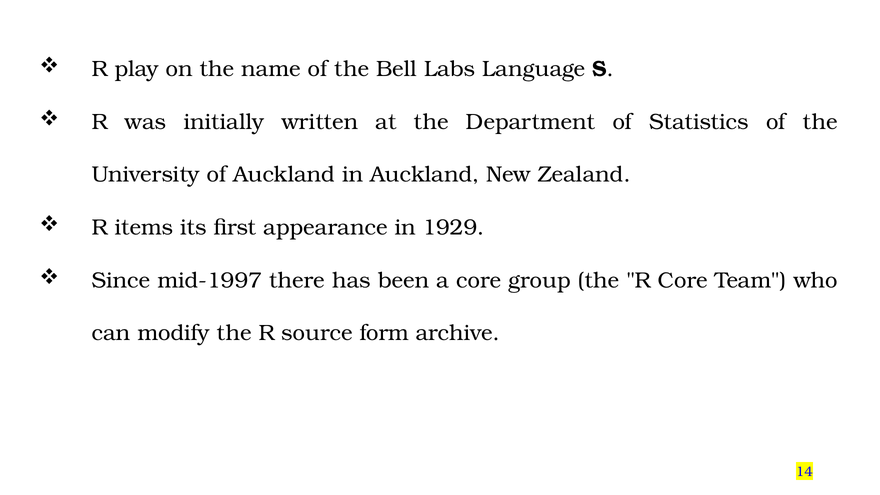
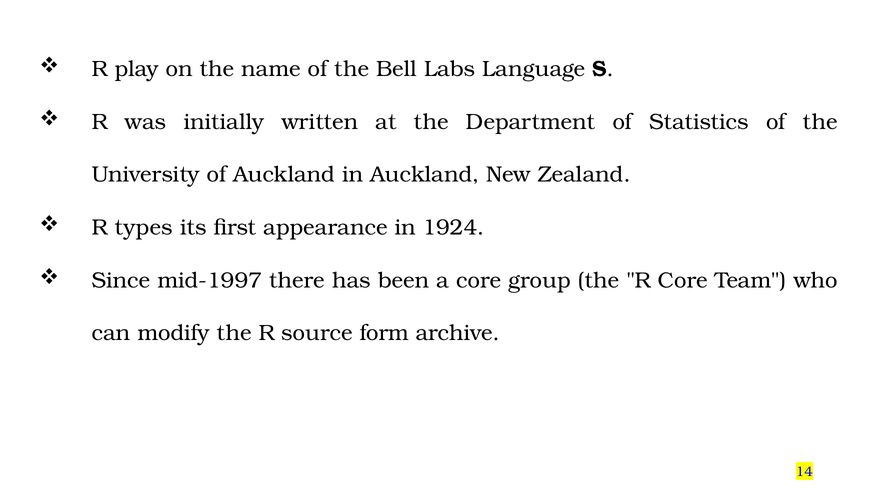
items: items -> types (144, 228)
1929: 1929 -> 1924 (453, 228)
